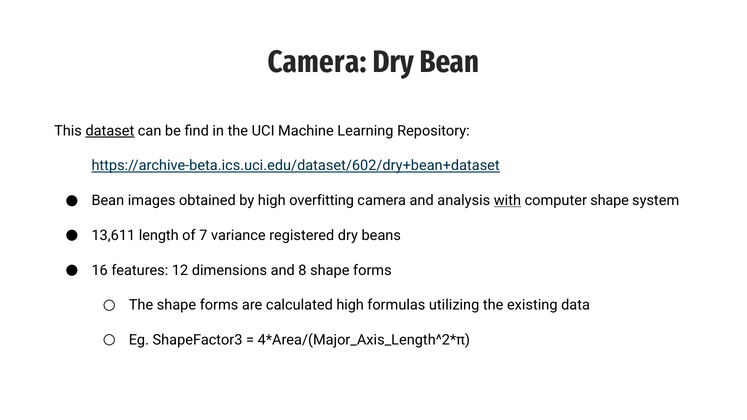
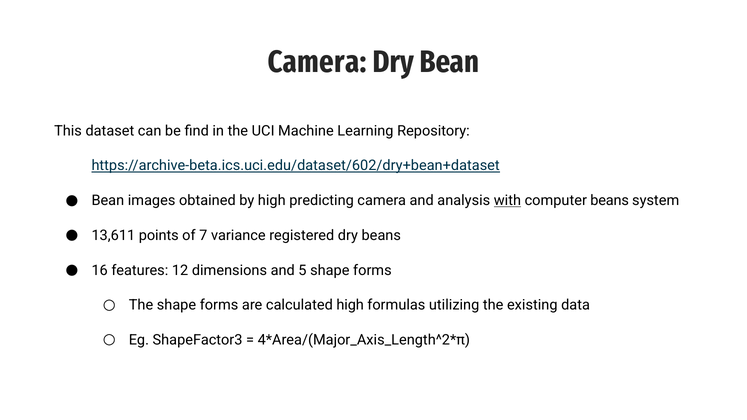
dataset underline: present -> none (110, 131)
overfitting: overfitting -> predicting (322, 201)
computer shape: shape -> beans (610, 201)
length: length -> points (159, 236)
8: 8 -> 5 (302, 270)
